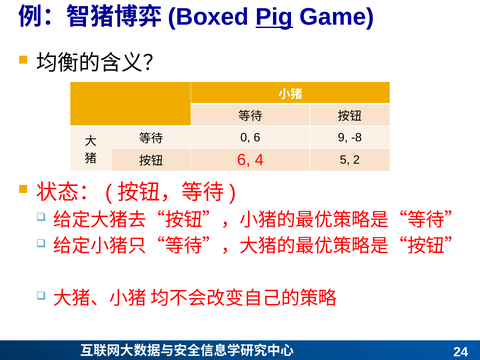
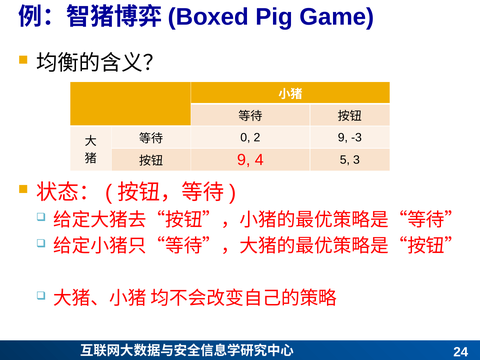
Pig underline: present -> none (274, 17)
0 6: 6 -> 2 (257, 137)
-8: -8 -> -3 (356, 137)
6: 6 -> 9 (244, 160)
2: 2 -> 3 (357, 160)
